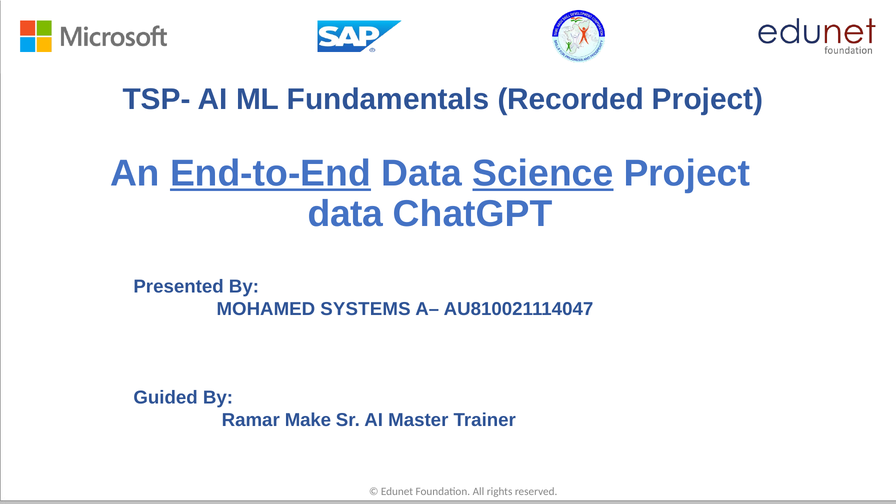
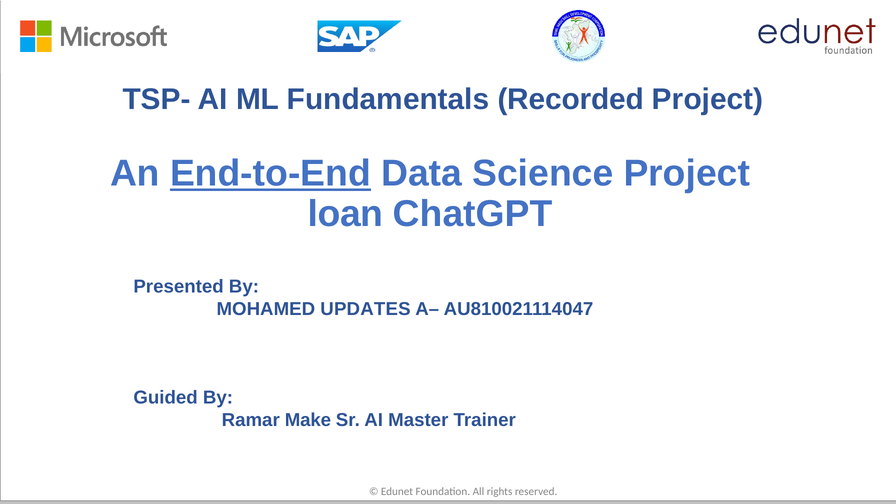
Science underline: present -> none (543, 174)
data: data -> loan (345, 214)
SYSTEMS: SYSTEMS -> UPDATES (365, 309)
